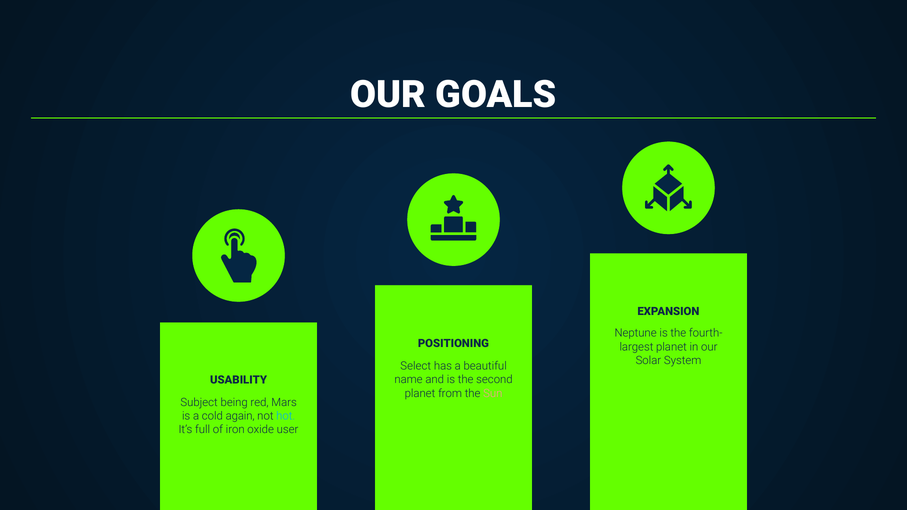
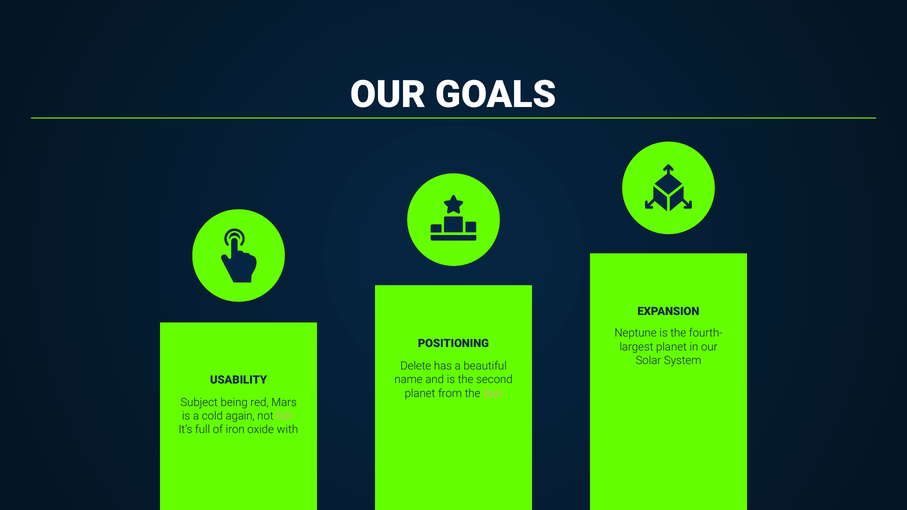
Select: Select -> Delete (416, 366)
hot colour: light blue -> pink (286, 416)
user: user -> with (288, 430)
